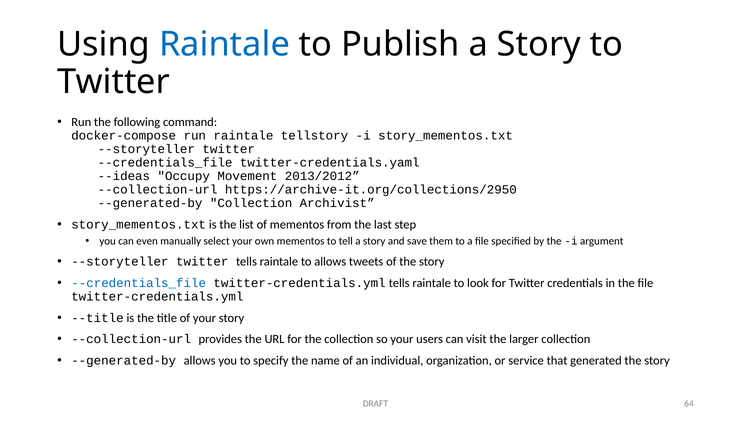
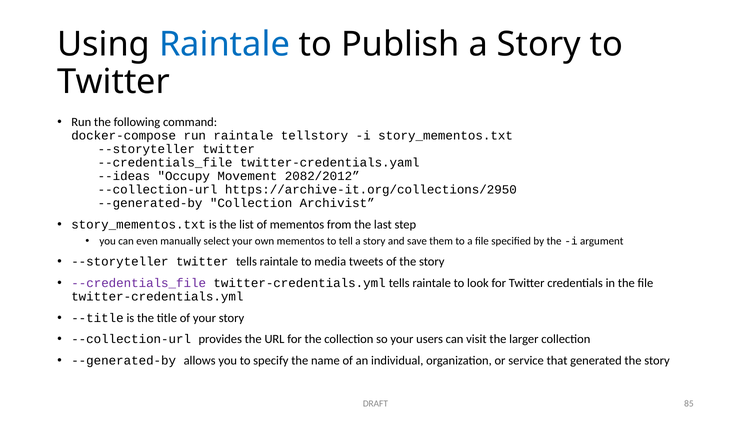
2013/2012: 2013/2012 -> 2082/2012 (322, 176)
to allows: allows -> media (330, 261)
--credentials_file colour: blue -> purple (139, 283)
64: 64 -> 85 (689, 403)
